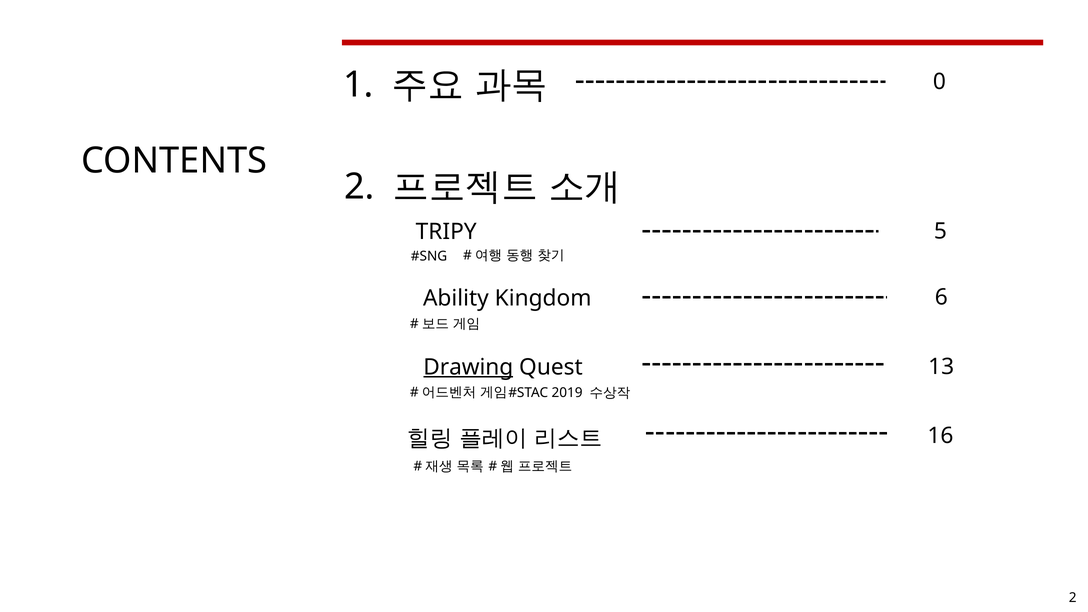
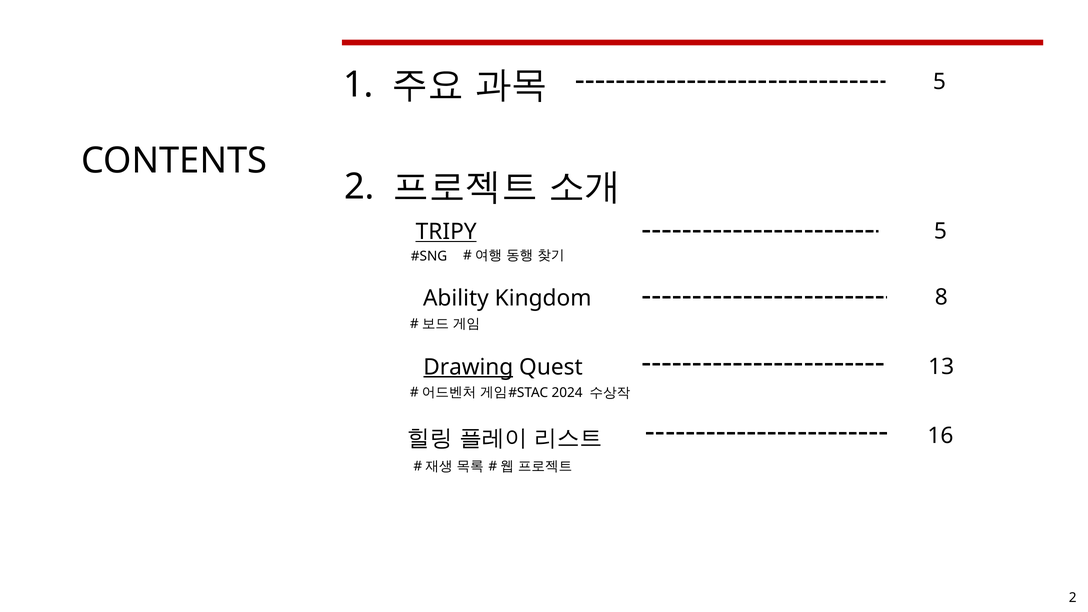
0: 0 -> 5 (939, 82)
TRIPY underline: none -> present (446, 232)
6: 6 -> 8 (941, 297)
2019: 2019 -> 2024 (567, 393)
